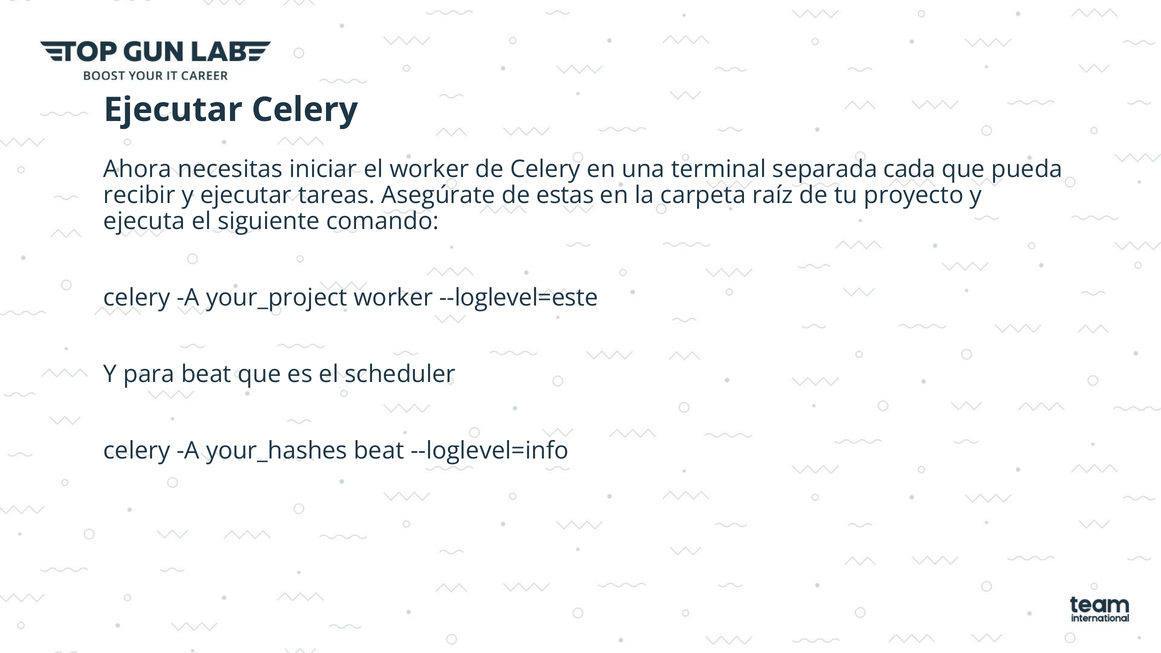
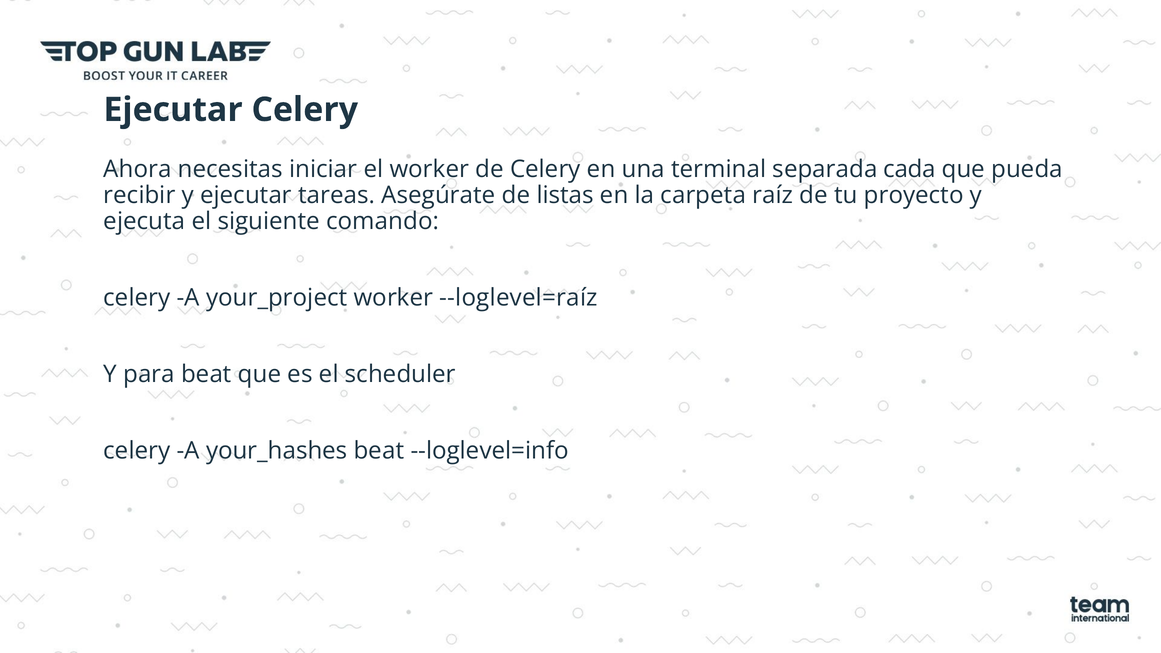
estas: estas -> listas (565, 195)
--loglevel=este: --loglevel=este -> --loglevel=raíz (519, 298)
